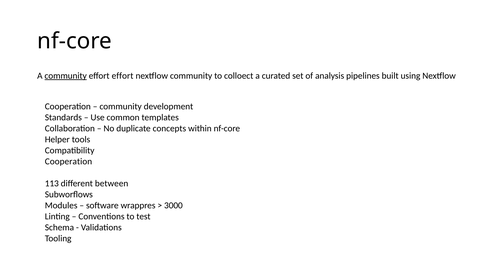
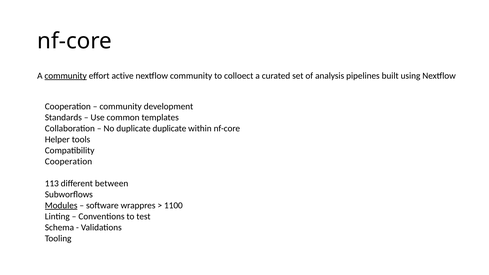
effort effort: effort -> active (123, 76)
duplicate concepts: concepts -> duplicate (169, 128)
Modules underline: none -> present (61, 206)
3000: 3000 -> 1100 (173, 206)
